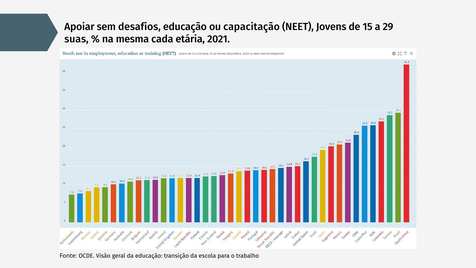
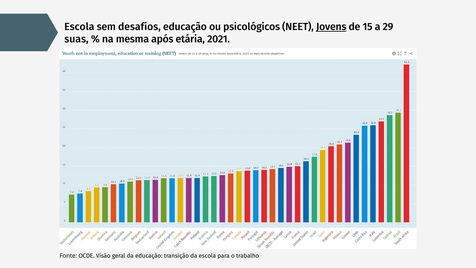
Apoiar: Apoiar -> Escola (79, 27)
capacitação: capacitação -> psicológicos (252, 27)
Jovens underline: none -> present (331, 27)
cada: cada -> após (162, 39)
